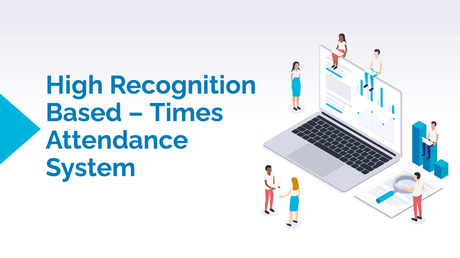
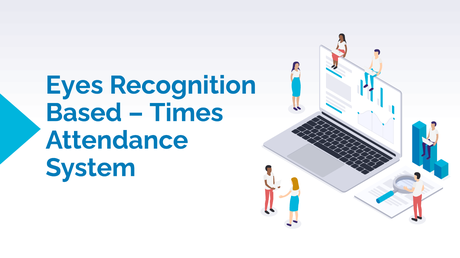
High: High -> Eyes (74, 85)
